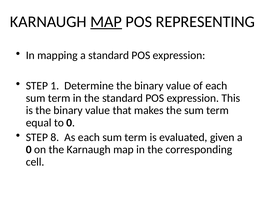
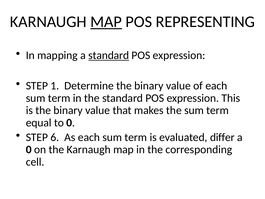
standard underline: none -> present (109, 55)
8: 8 -> 6 (55, 137)
given: given -> differ (222, 137)
